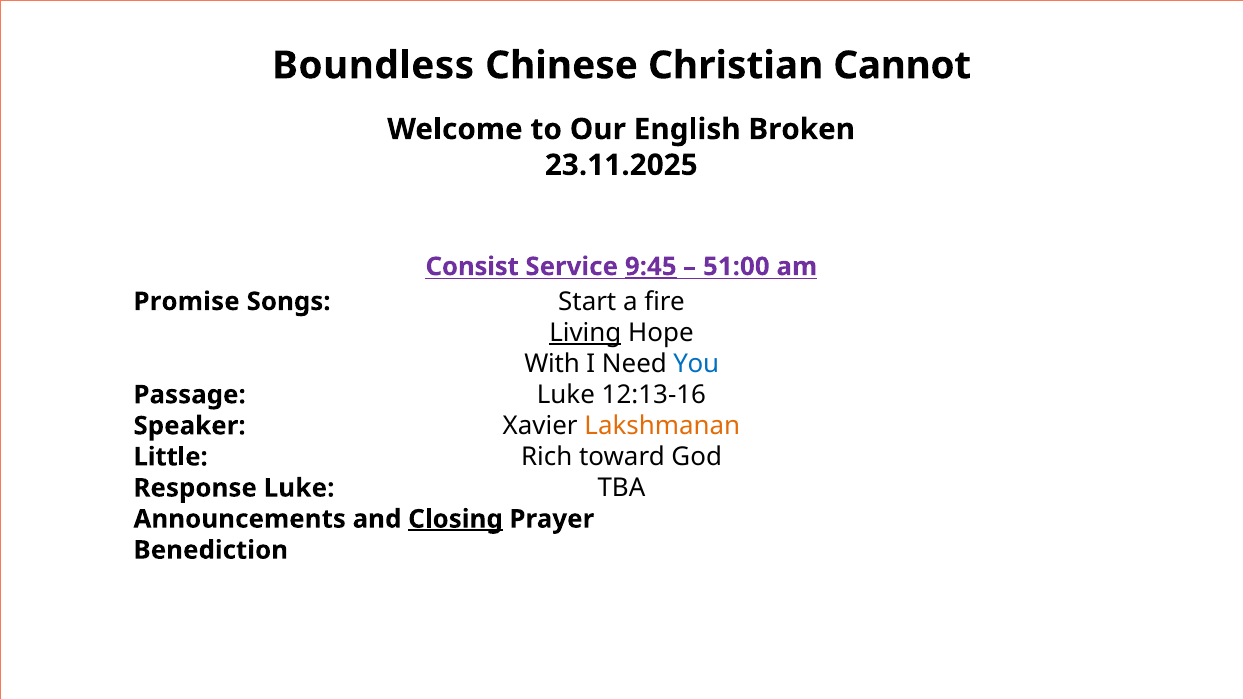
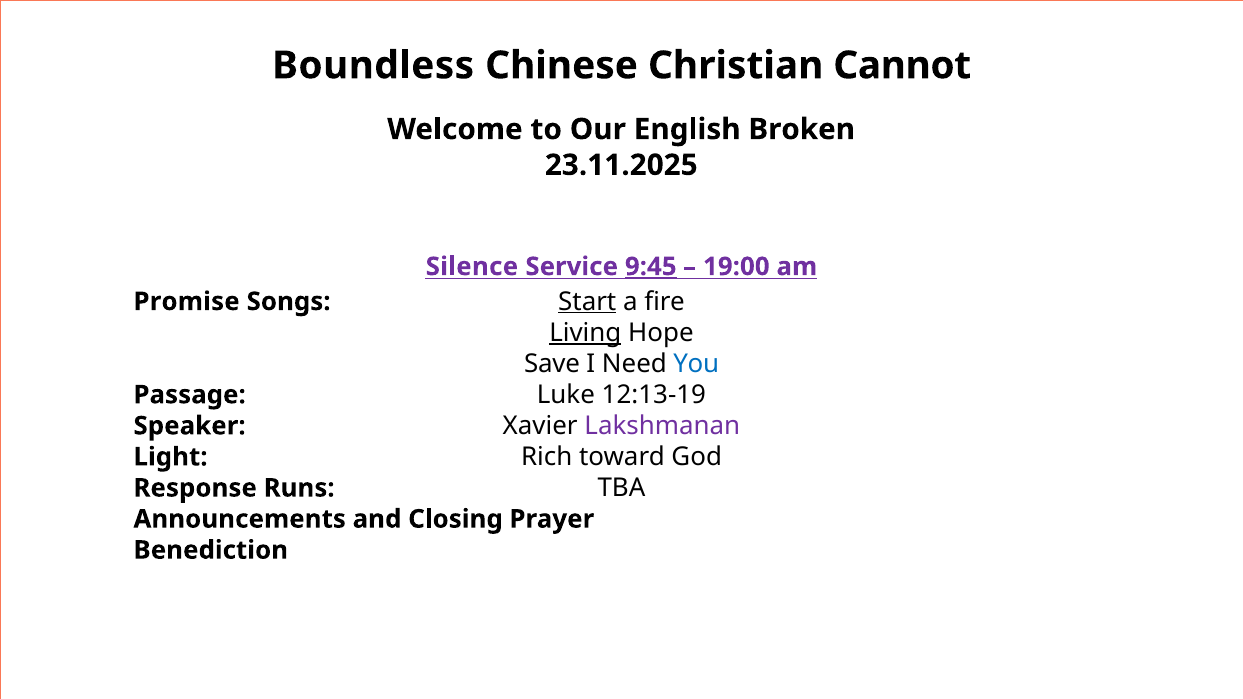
Consist: Consist -> Silence (472, 267)
51:00: 51:00 -> 19:00 (736, 267)
Start underline: none -> present (587, 302)
With: With -> Save (552, 364)
12:13-16: 12:13-16 -> 12:13-19 (654, 395)
Lakshmanan colour: orange -> purple (662, 426)
Little: Little -> Light (171, 457)
Response Luke: Luke -> Runs (299, 488)
Closing underline: present -> none (455, 519)
